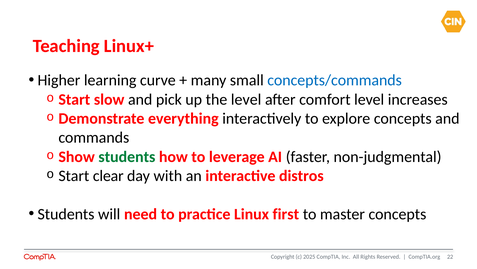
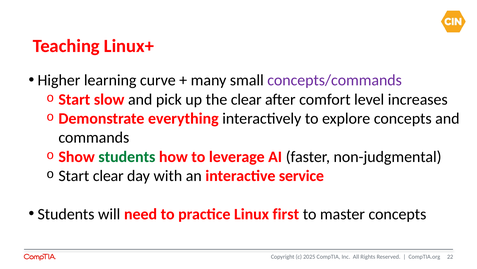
concepts/commands colour: blue -> purple (335, 80)
the level: level -> clear (246, 99)
distros: distros -> service (301, 176)
